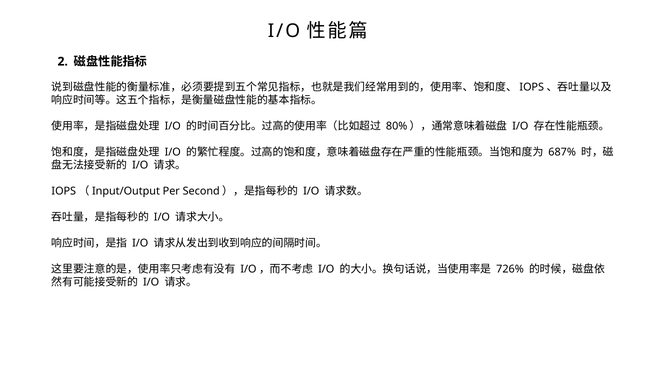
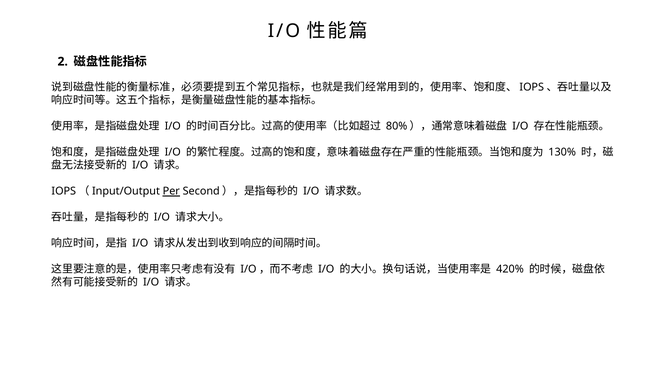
687%: 687% -> 130% (562, 152)
Per underline: none -> present (171, 191)
726%: 726% -> 420% (510, 270)
